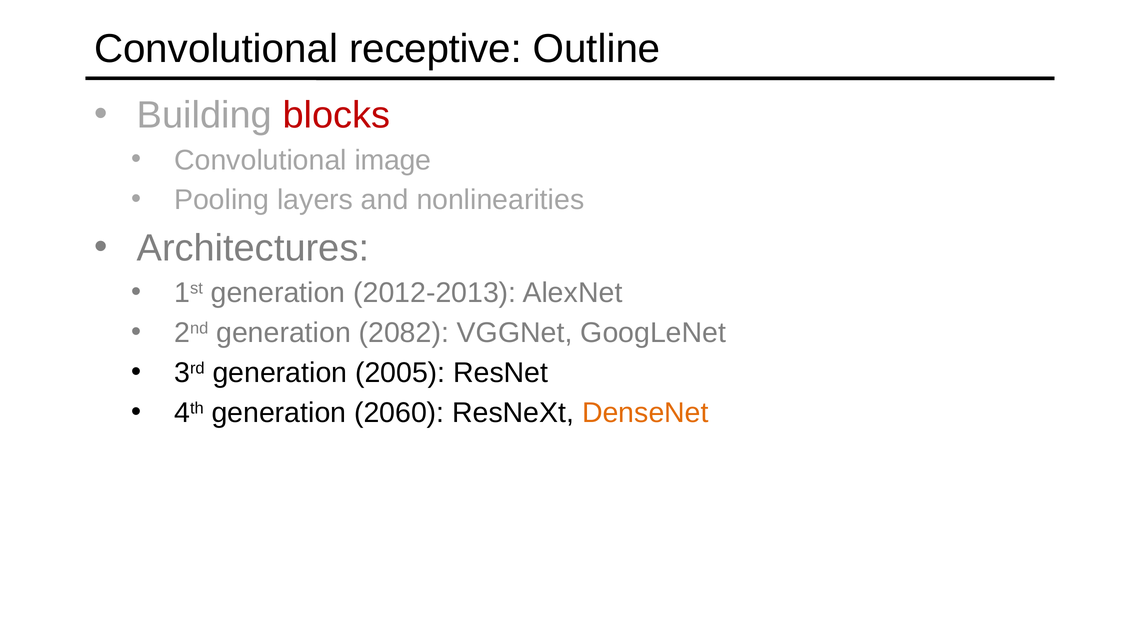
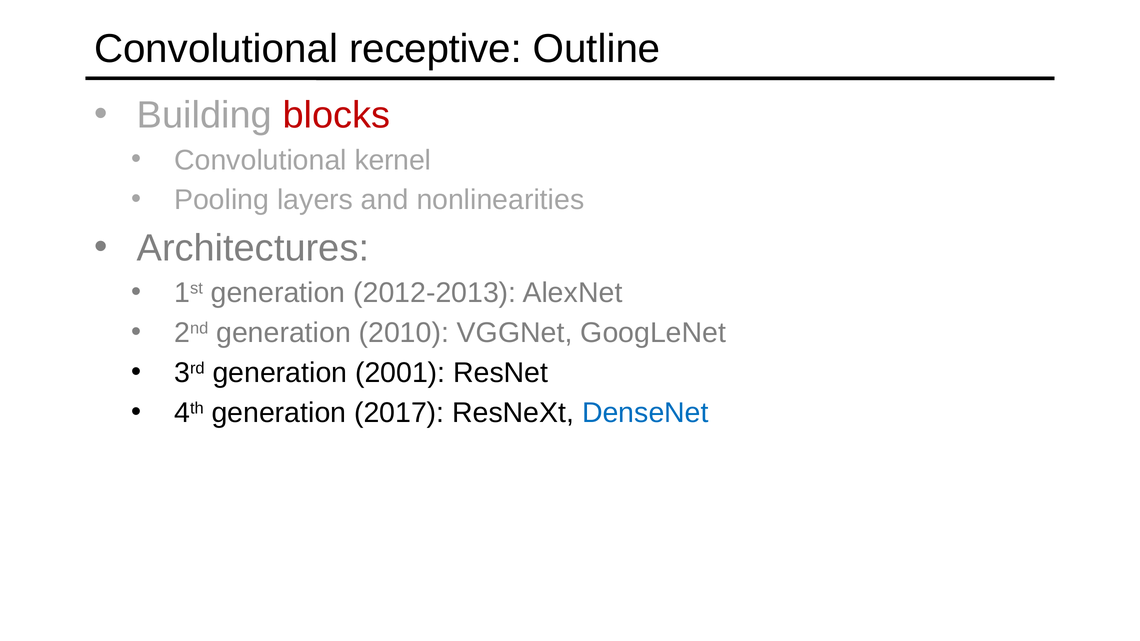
image: image -> kernel (393, 160)
2082: 2082 -> 2010 (404, 333)
2005: 2005 -> 2001 (400, 373)
2060: 2060 -> 2017 (399, 413)
DenseNet colour: orange -> blue (645, 413)
